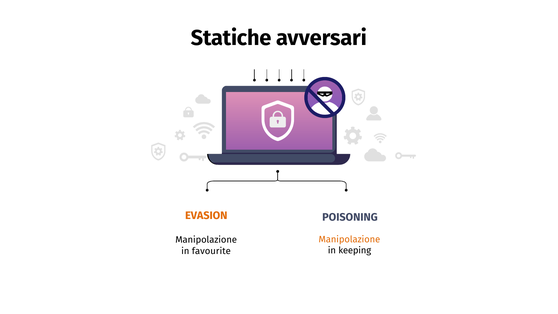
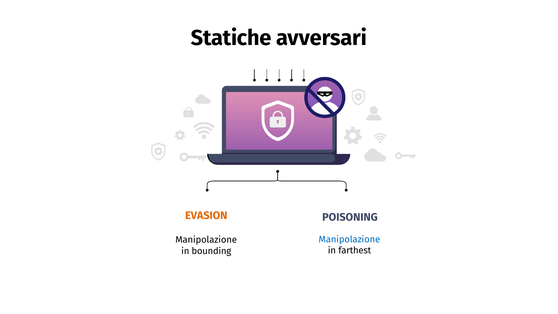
Manipolazione colour: orange -> blue (349, 239)
keeping: keeping -> farthest (355, 250)
favourite: favourite -> bounding (211, 251)
